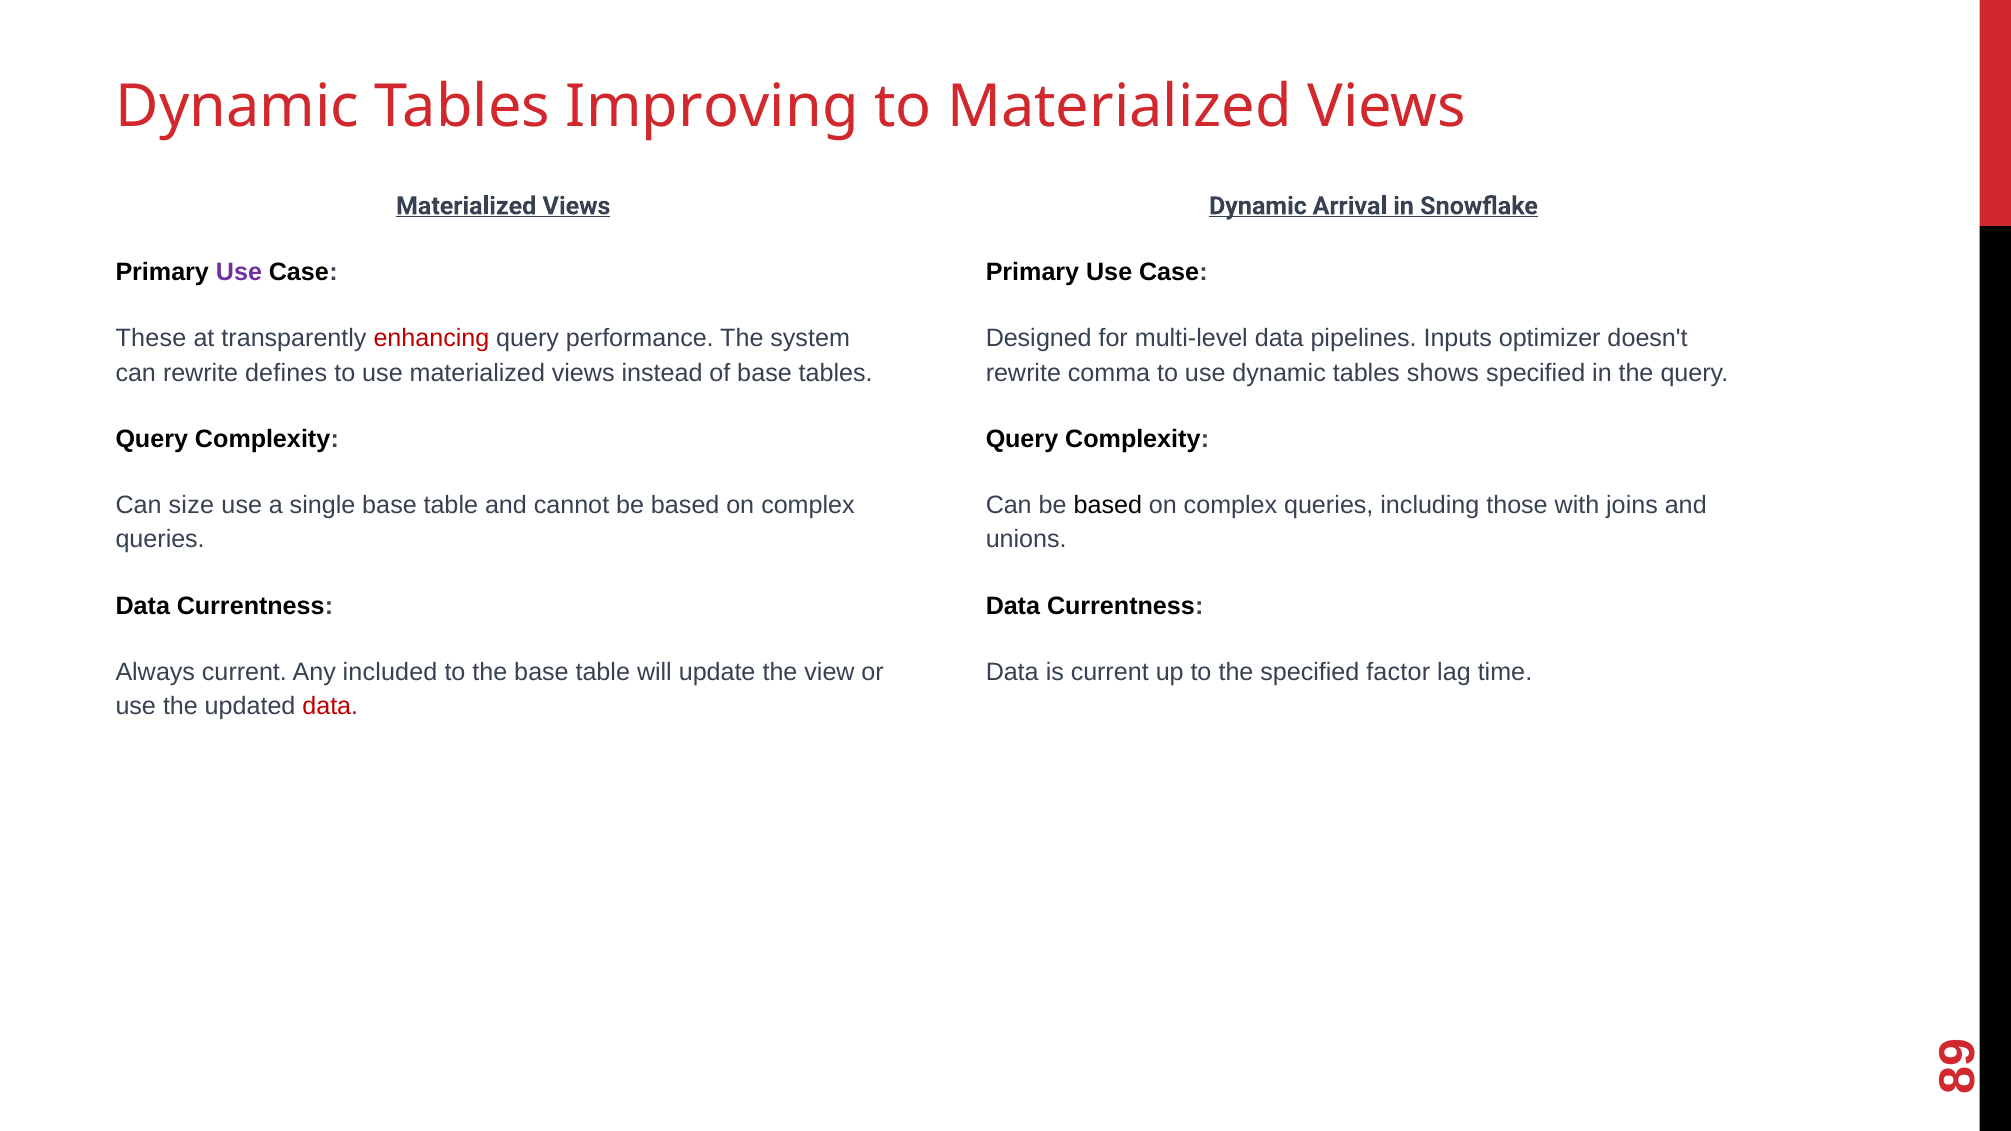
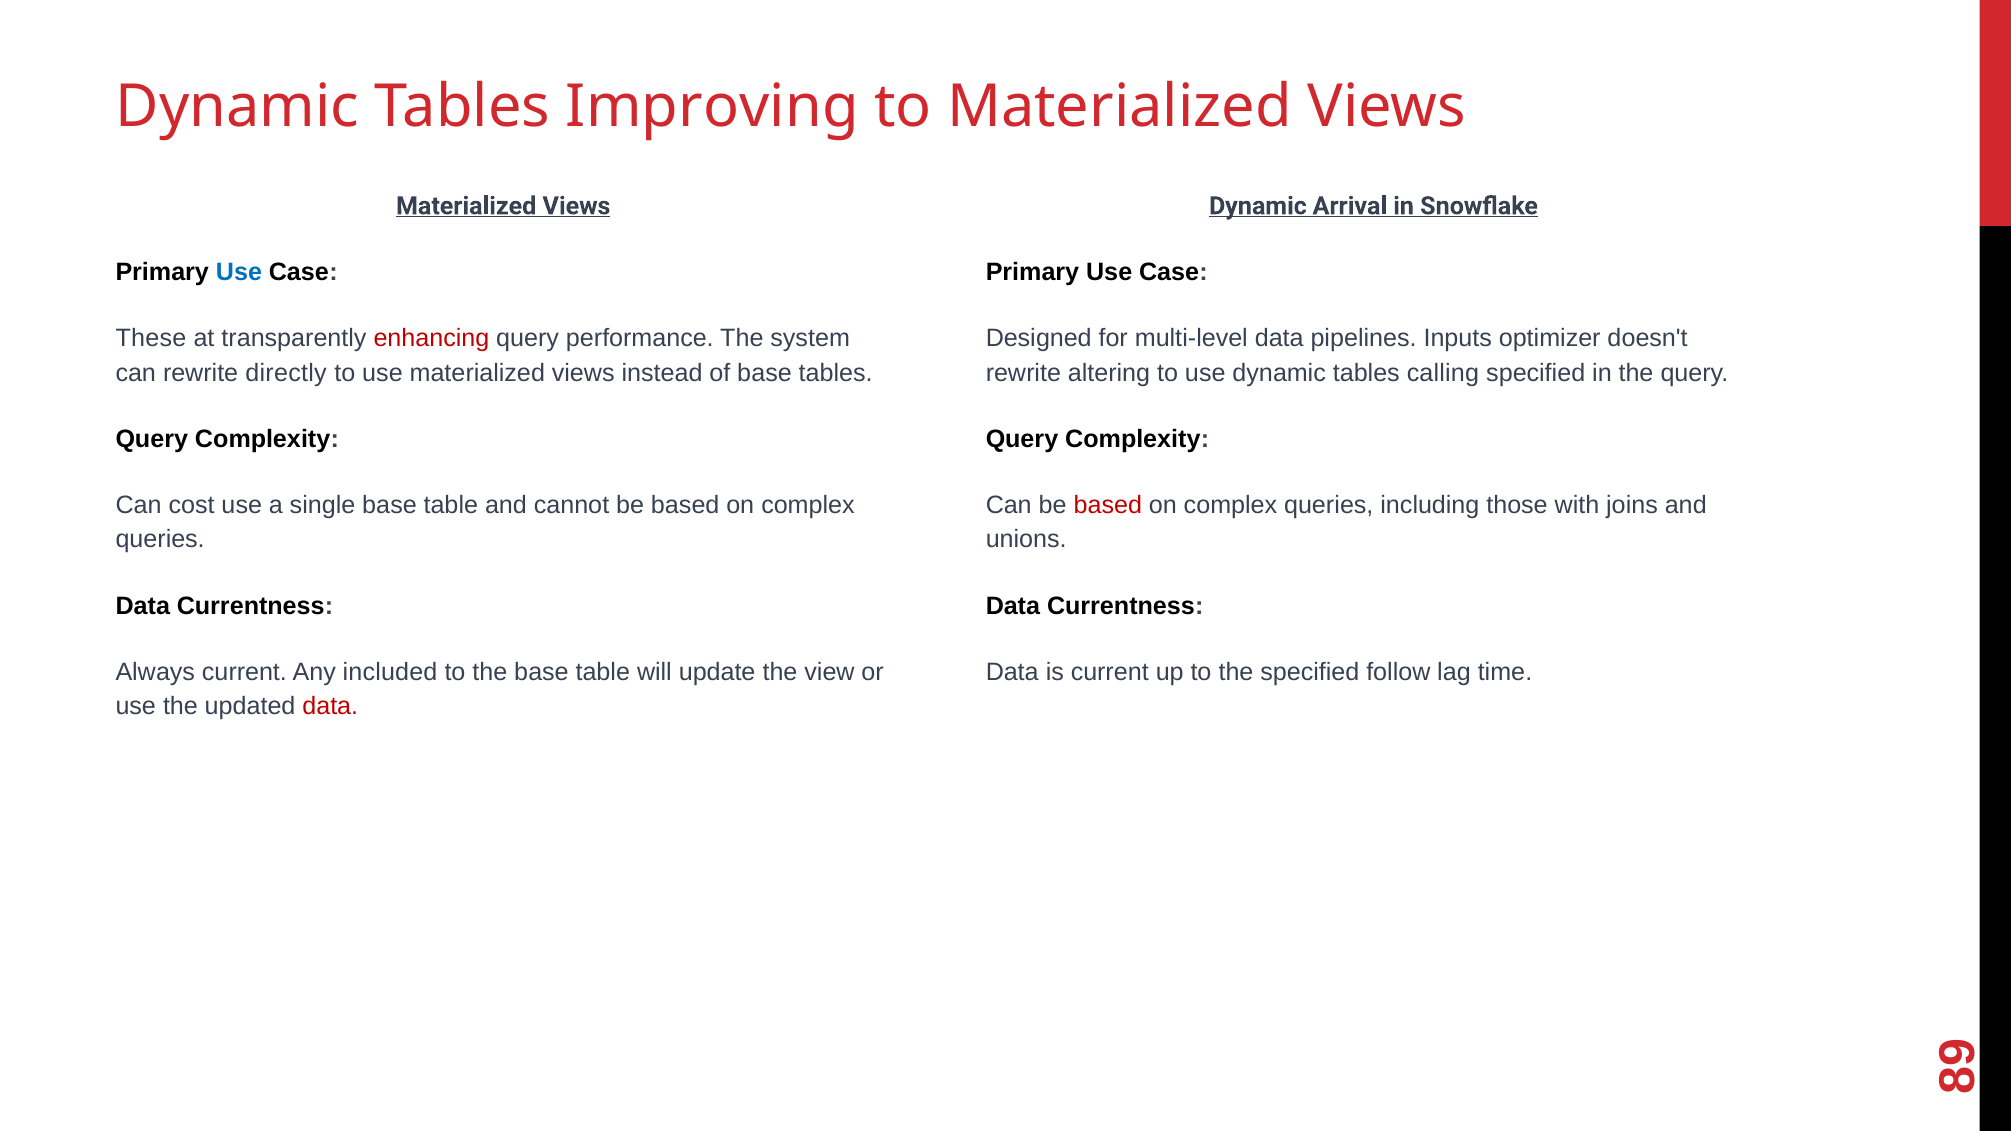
Use colour: purple -> blue (239, 272)
defines: defines -> directly (286, 373)
comma: comma -> altering (1109, 373)
shows: shows -> calling (1443, 373)
size: size -> cost (192, 505)
based colour: black -> red (1108, 505)
factor: factor -> follow (1398, 672)
